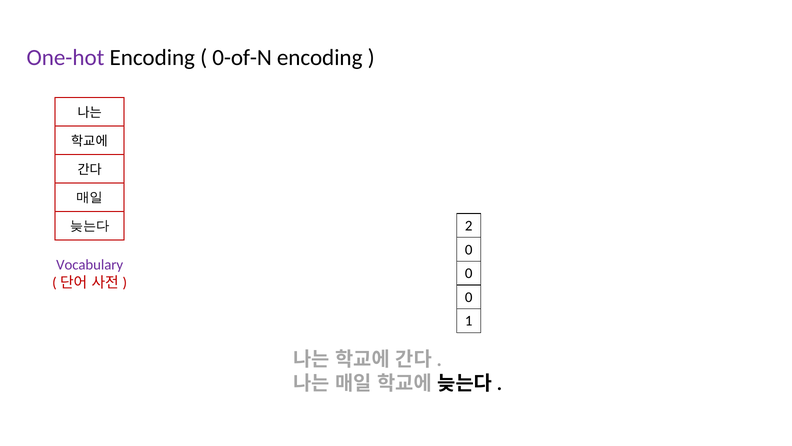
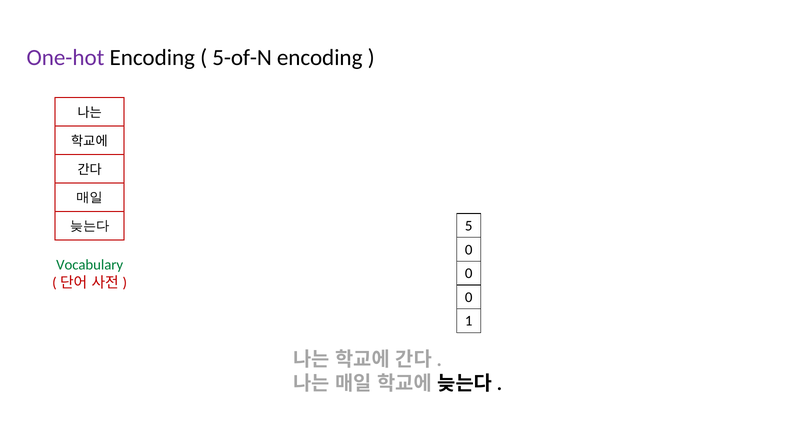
0-of-N: 0-of-N -> 5-of-N (242, 57)
2: 2 -> 5 (469, 226)
Vocabulary colour: purple -> green (90, 265)
